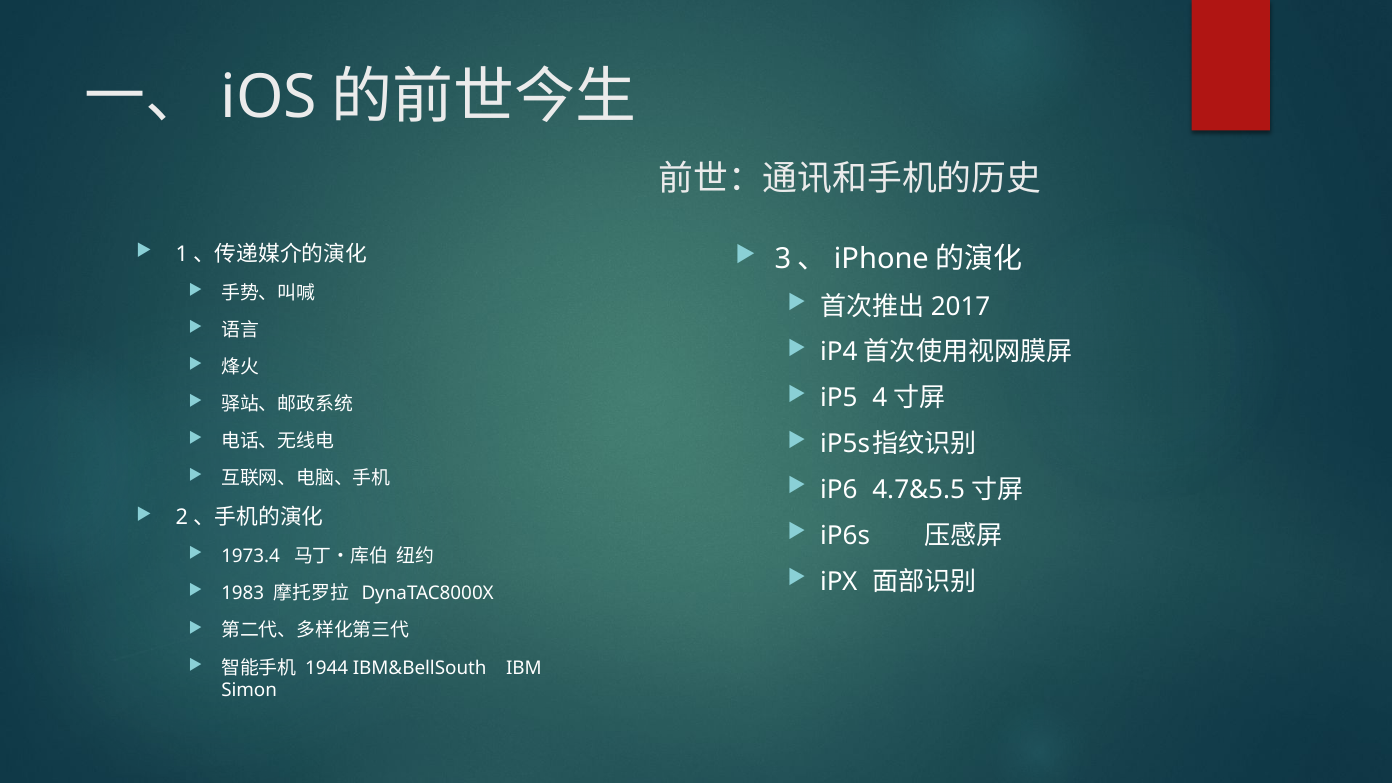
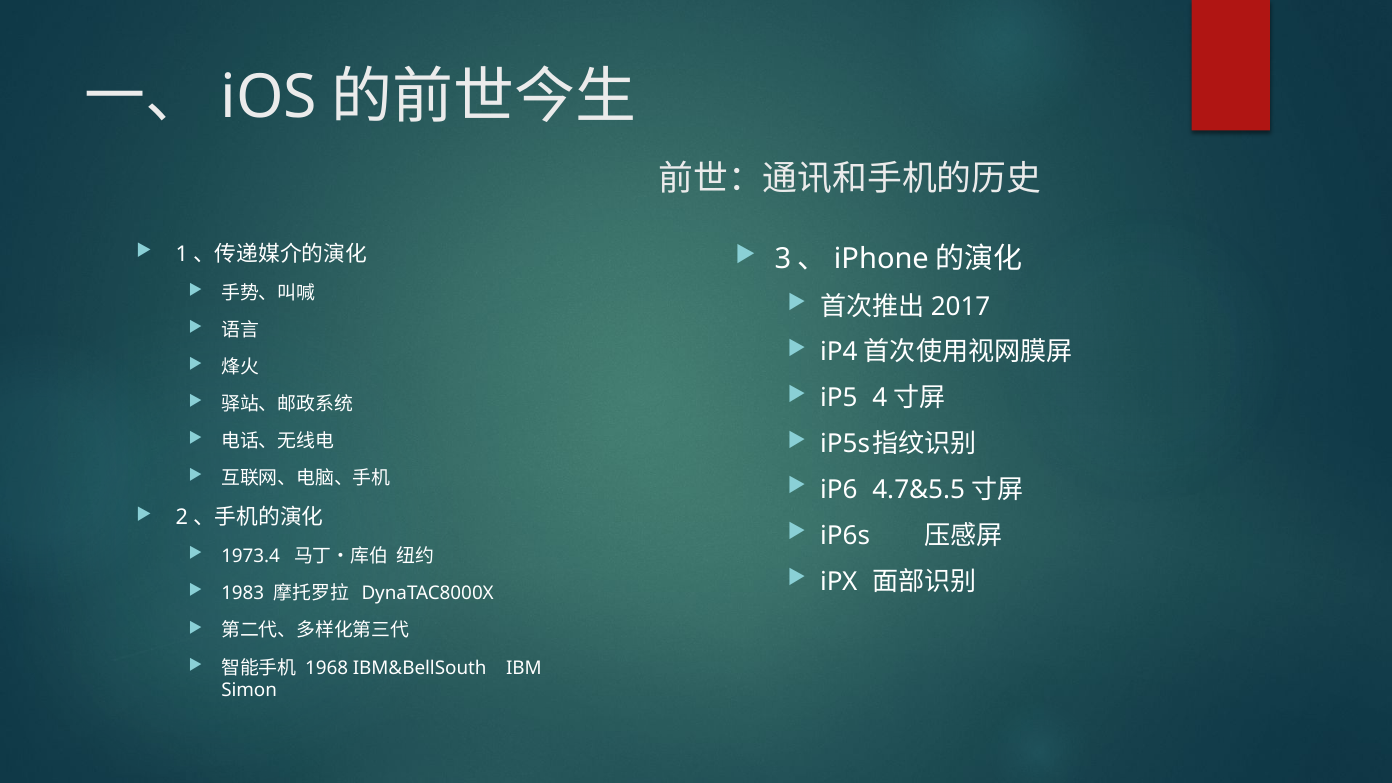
1944: 1944 -> 1968 (327, 668)
